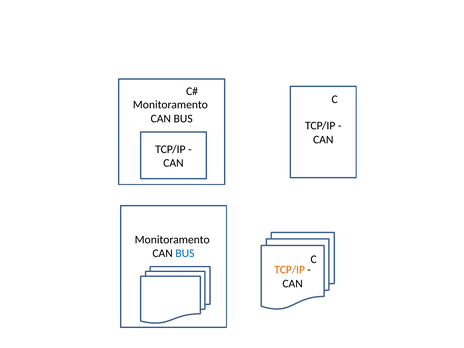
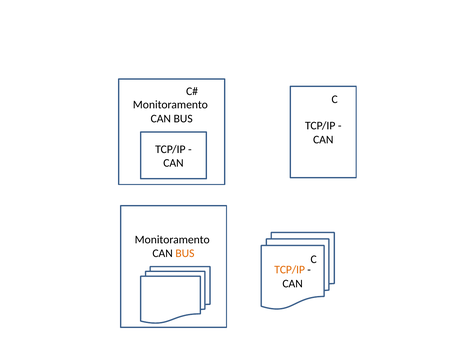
BUS colour: blue -> orange (185, 253)
